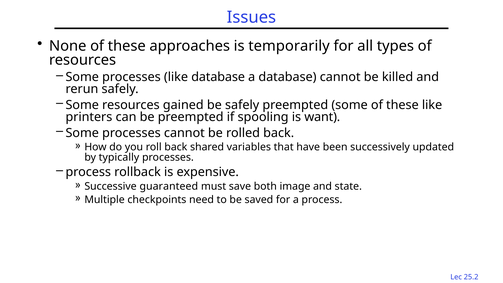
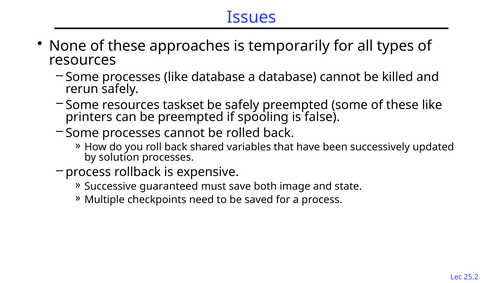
gained: gained -> taskset (183, 105)
want: want -> false (322, 117)
typically: typically -> solution (119, 157)
